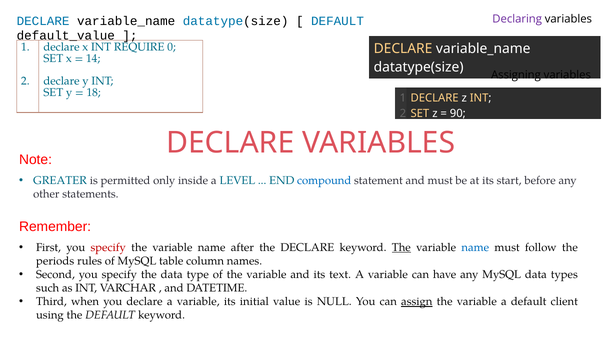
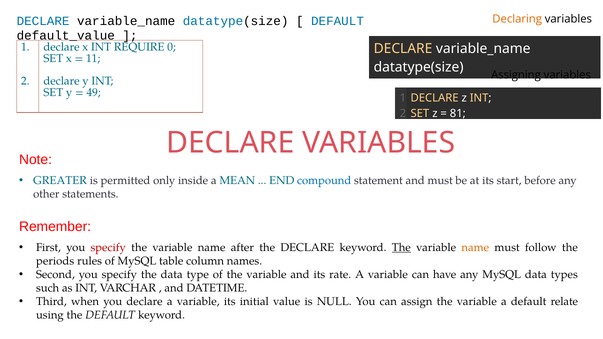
Declaring colour: purple -> orange (517, 19)
14: 14 -> 11 (93, 58)
18: 18 -> 49 (94, 93)
90: 90 -> 81 (458, 113)
LEVEL: LEVEL -> MEAN (237, 181)
name colour: blue -> orange (475, 248)
text: text -> rate (340, 275)
assign underline: present -> none (417, 302)
client: client -> relate (564, 302)
